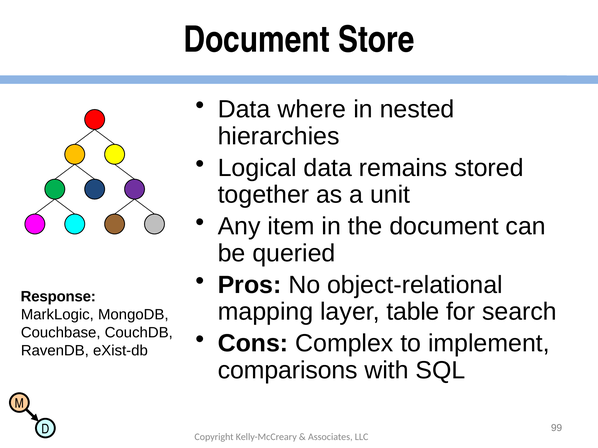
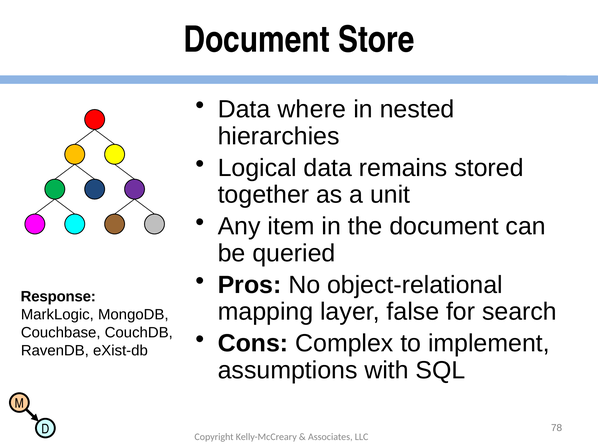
table: table -> false (413, 312)
comparisons: comparisons -> assumptions (288, 371)
99: 99 -> 78 (557, 428)
